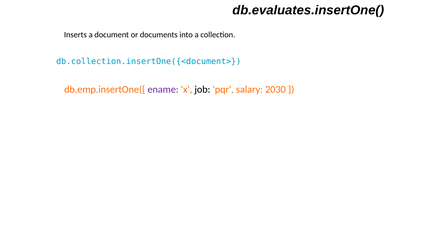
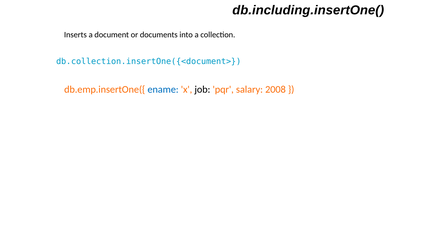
db.evaluates.insertOne(: db.evaluates.insertOne( -> db.including.insertOne( (308, 10)
ename colour: purple -> blue (163, 90)
2030: 2030 -> 2008 (275, 90)
